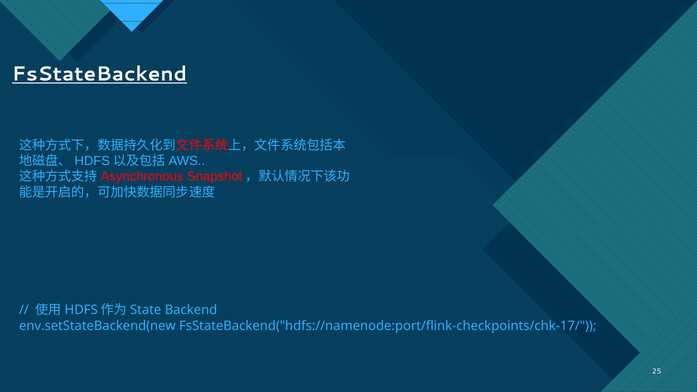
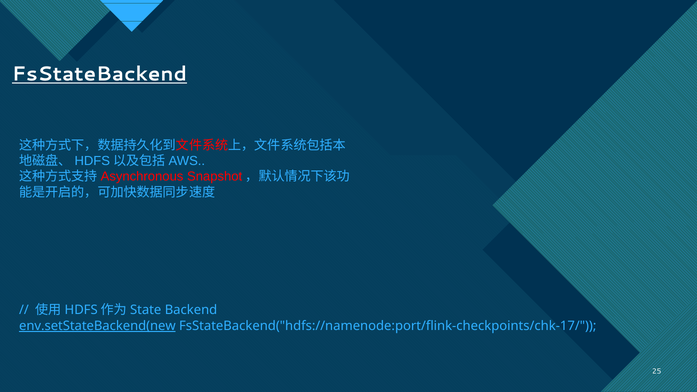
env.setStateBackend(new underline: none -> present (97, 326)
